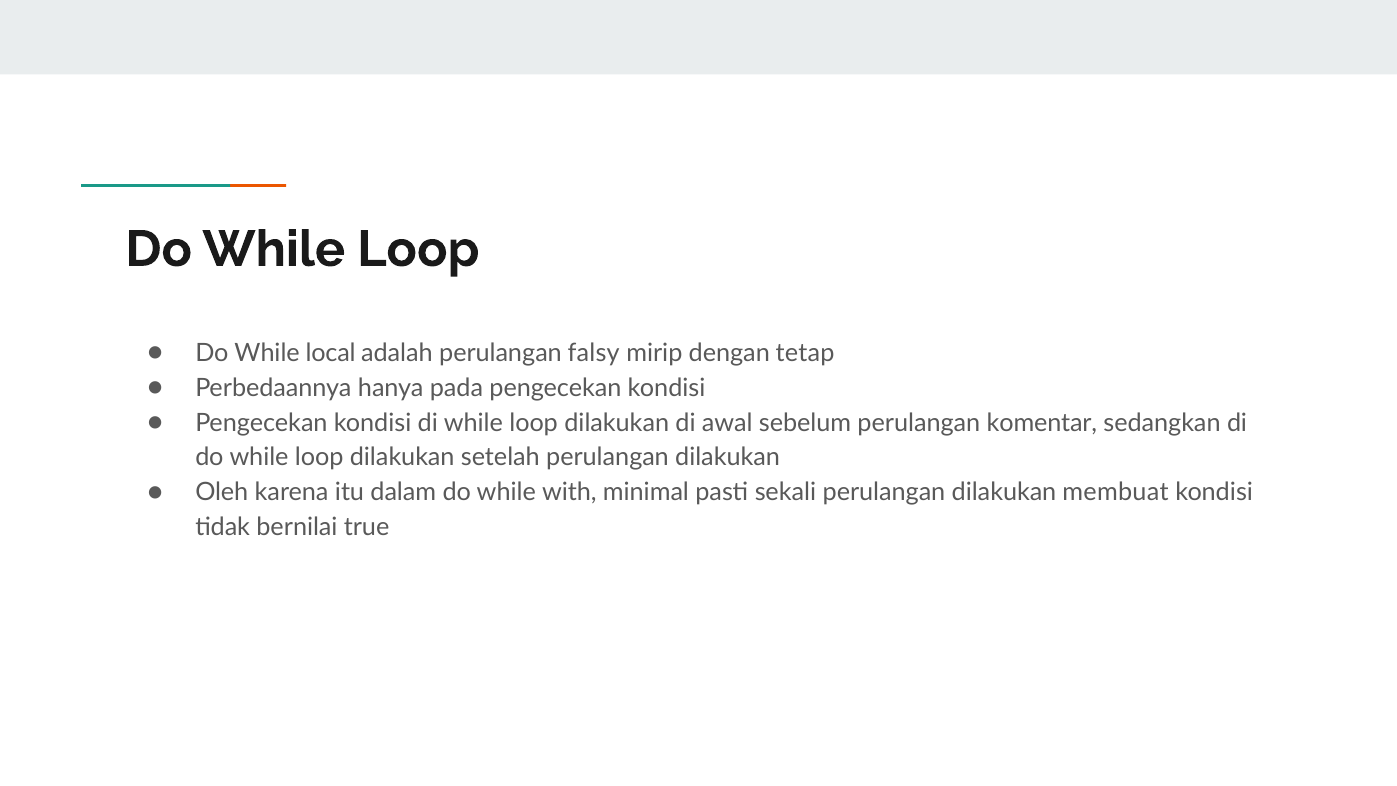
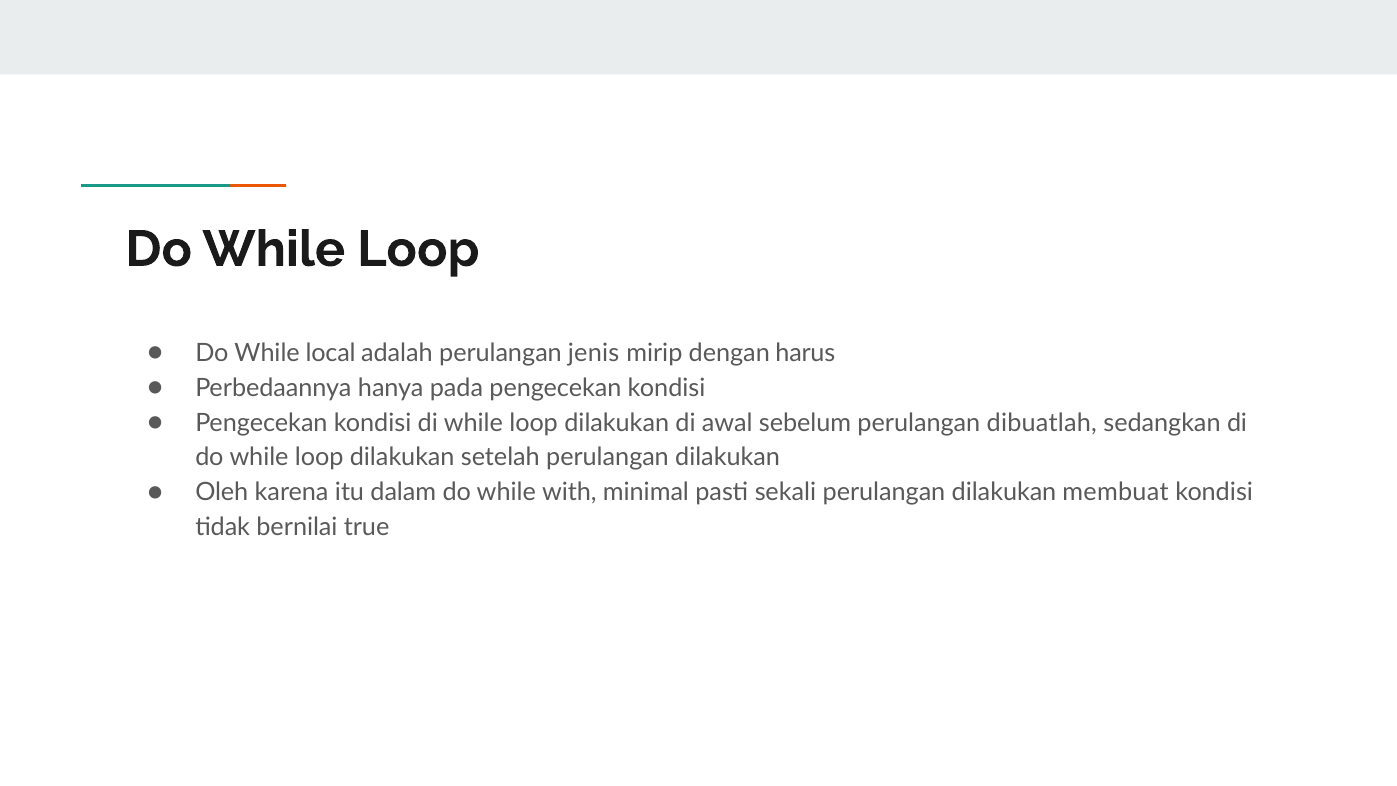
falsy: falsy -> jenis (594, 353)
tetap: tetap -> harus (805, 353)
komentar: komentar -> dibuatlah (1042, 423)
